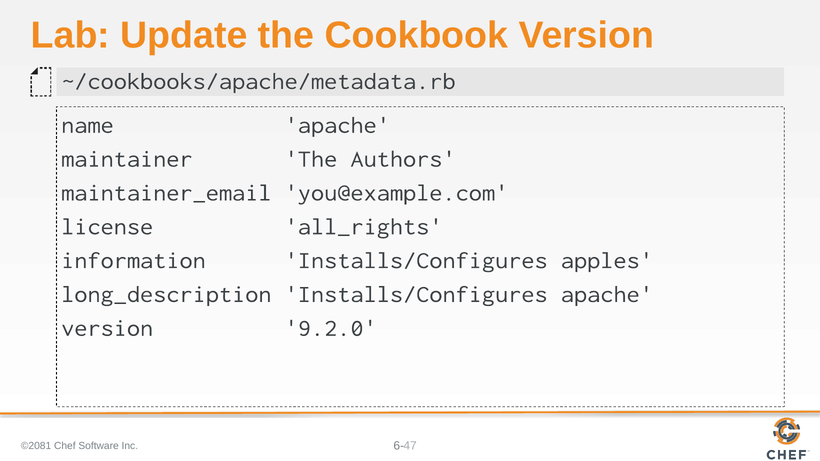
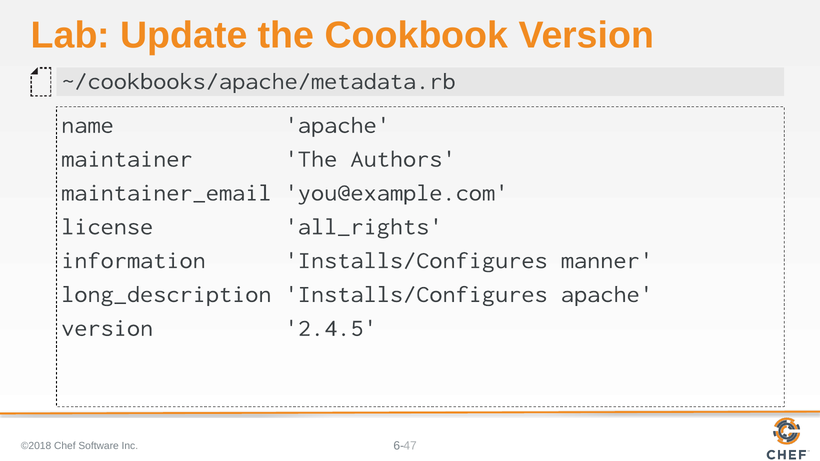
apples: apples -> manner (607, 260)
9.2.0: 9.2.0 -> 2.4.5 (331, 328)
©2081: ©2081 -> ©2018 (36, 446)
